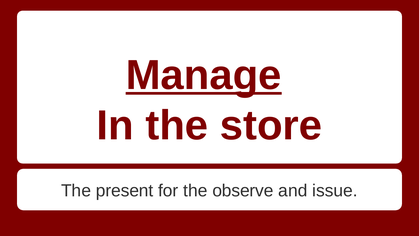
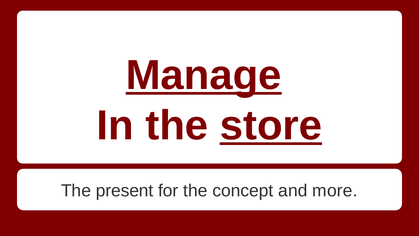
store underline: none -> present (271, 125)
observe: observe -> concept (243, 190)
issue: issue -> more (335, 190)
